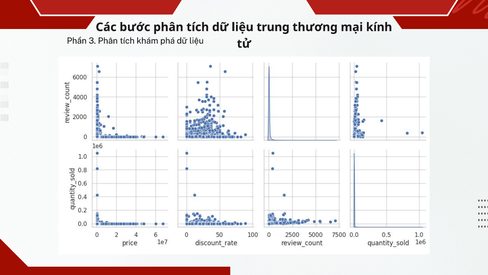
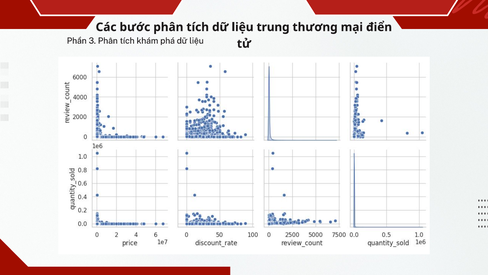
kính: kính -> điển (379, 27)
